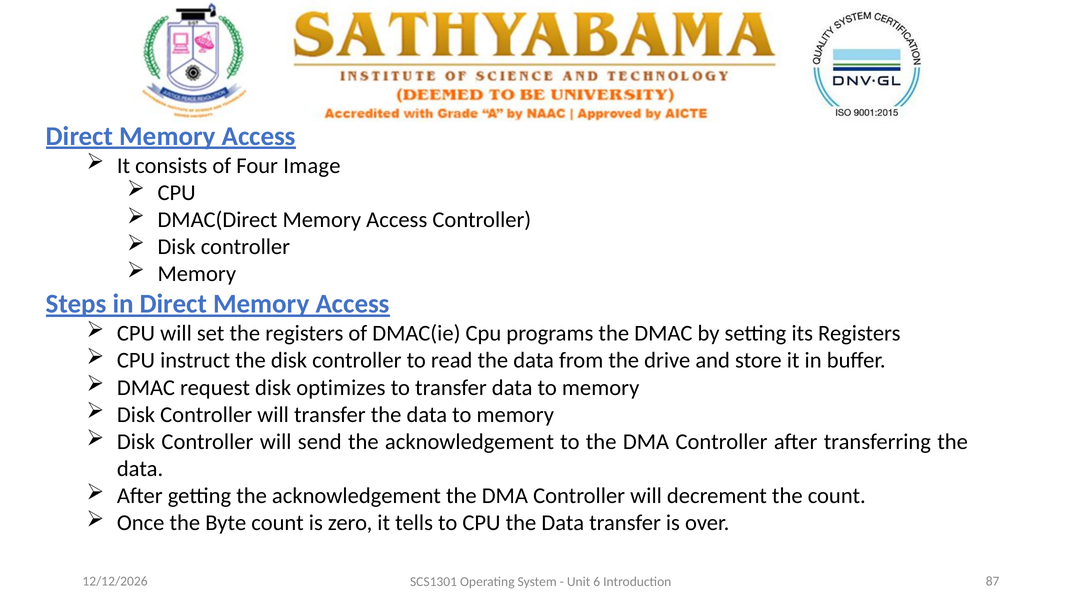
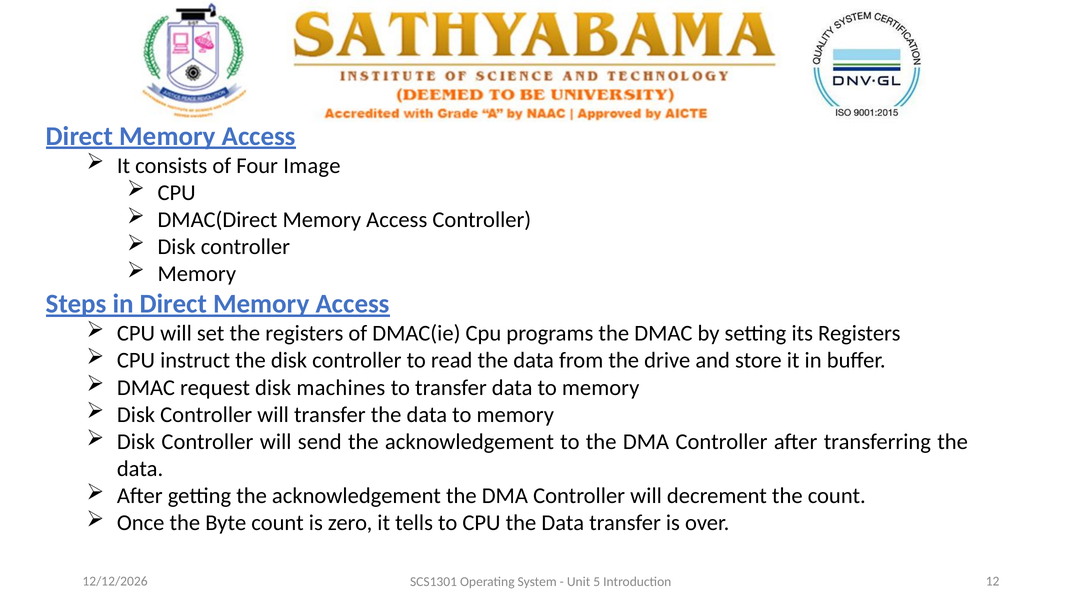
optimizes: optimizes -> machines (341, 387)
6: 6 -> 5 (597, 581)
87: 87 -> 12 (993, 581)
